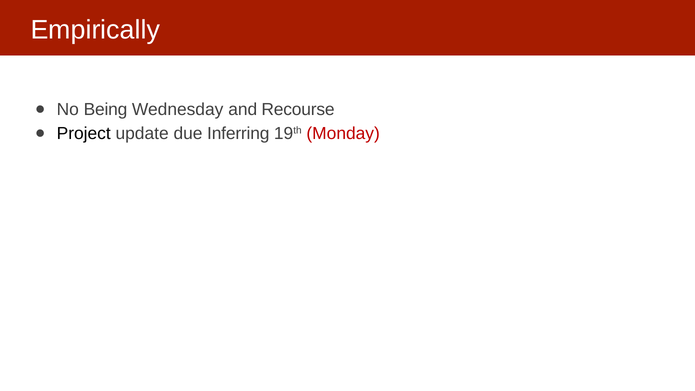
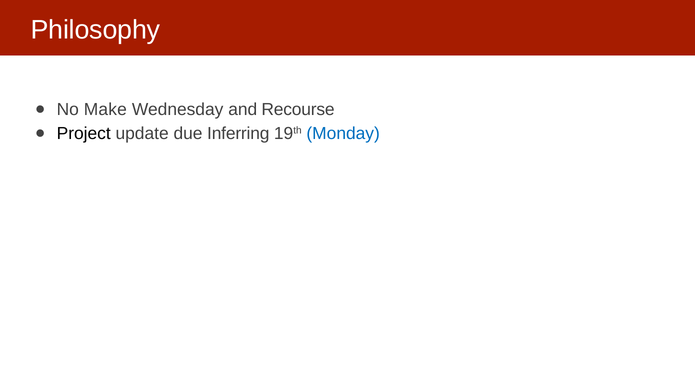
Empirically: Empirically -> Philosophy (95, 30)
Being: Being -> Make (105, 109)
Monday colour: red -> blue (343, 133)
